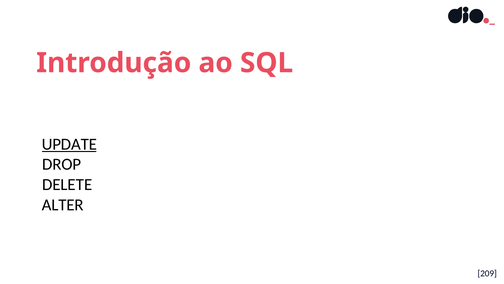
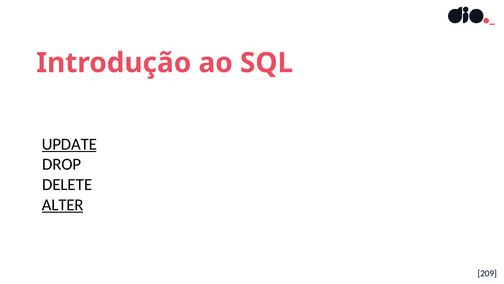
ALTER underline: none -> present (63, 204)
